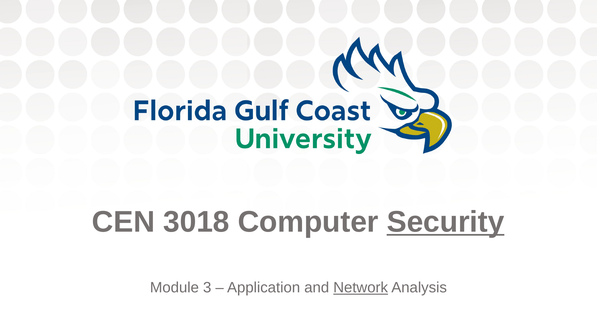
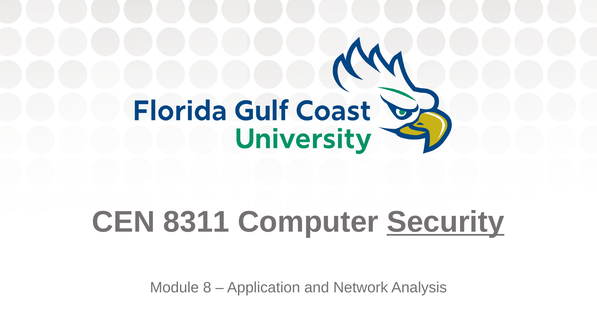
3018: 3018 -> 8311 (196, 222)
3: 3 -> 8 (207, 287)
Network underline: present -> none (361, 287)
